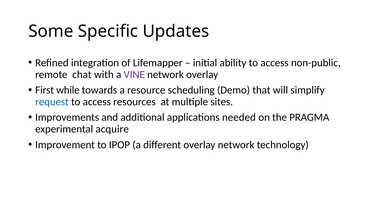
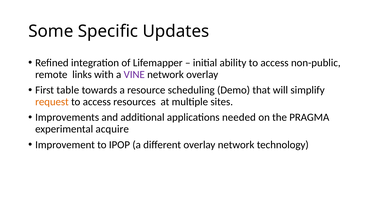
chat: chat -> links (82, 74)
while: while -> table (68, 90)
request colour: blue -> orange (52, 102)
